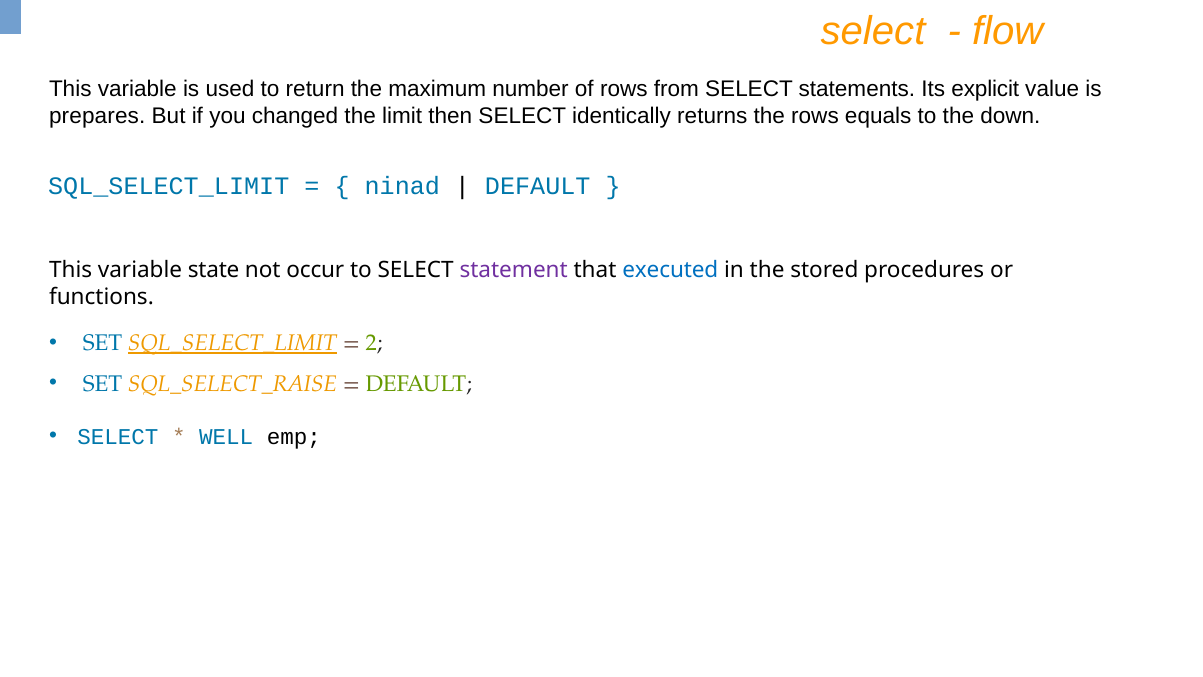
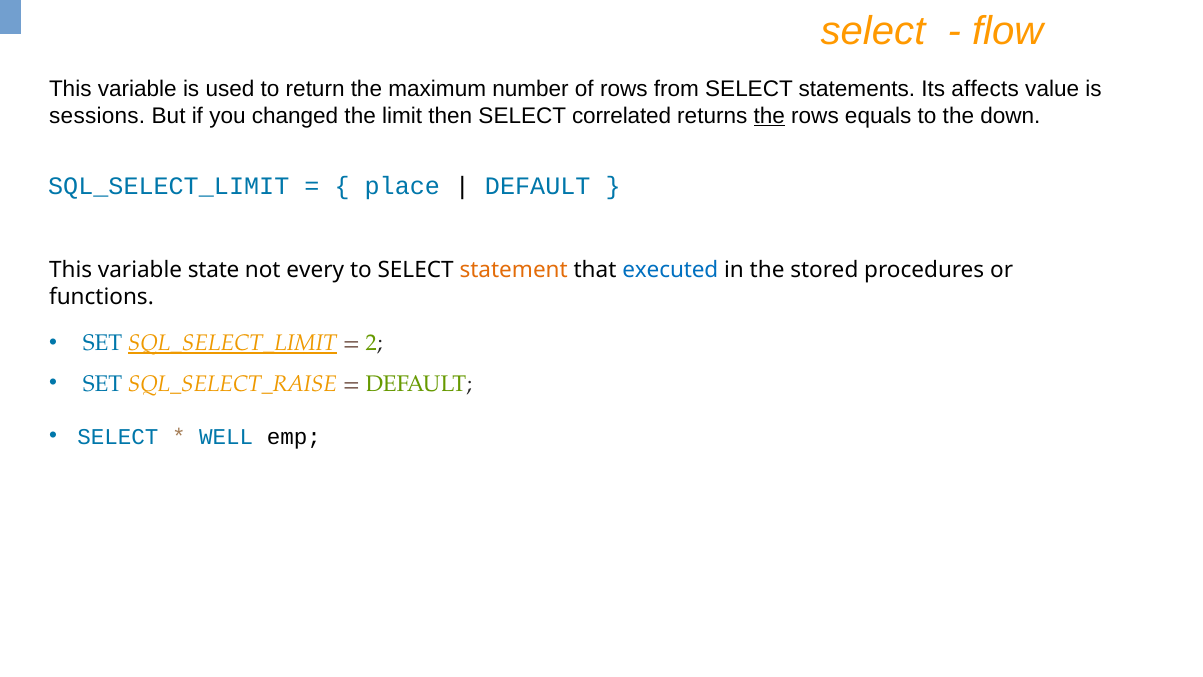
explicit: explicit -> affects (985, 89)
prepares: prepares -> sessions (97, 116)
identically: identically -> correlated (622, 116)
the underline: none -> present (769, 116)
ninad: ninad -> place (402, 186)
occur: occur -> every (315, 270)
statement colour: purple -> orange (514, 270)
